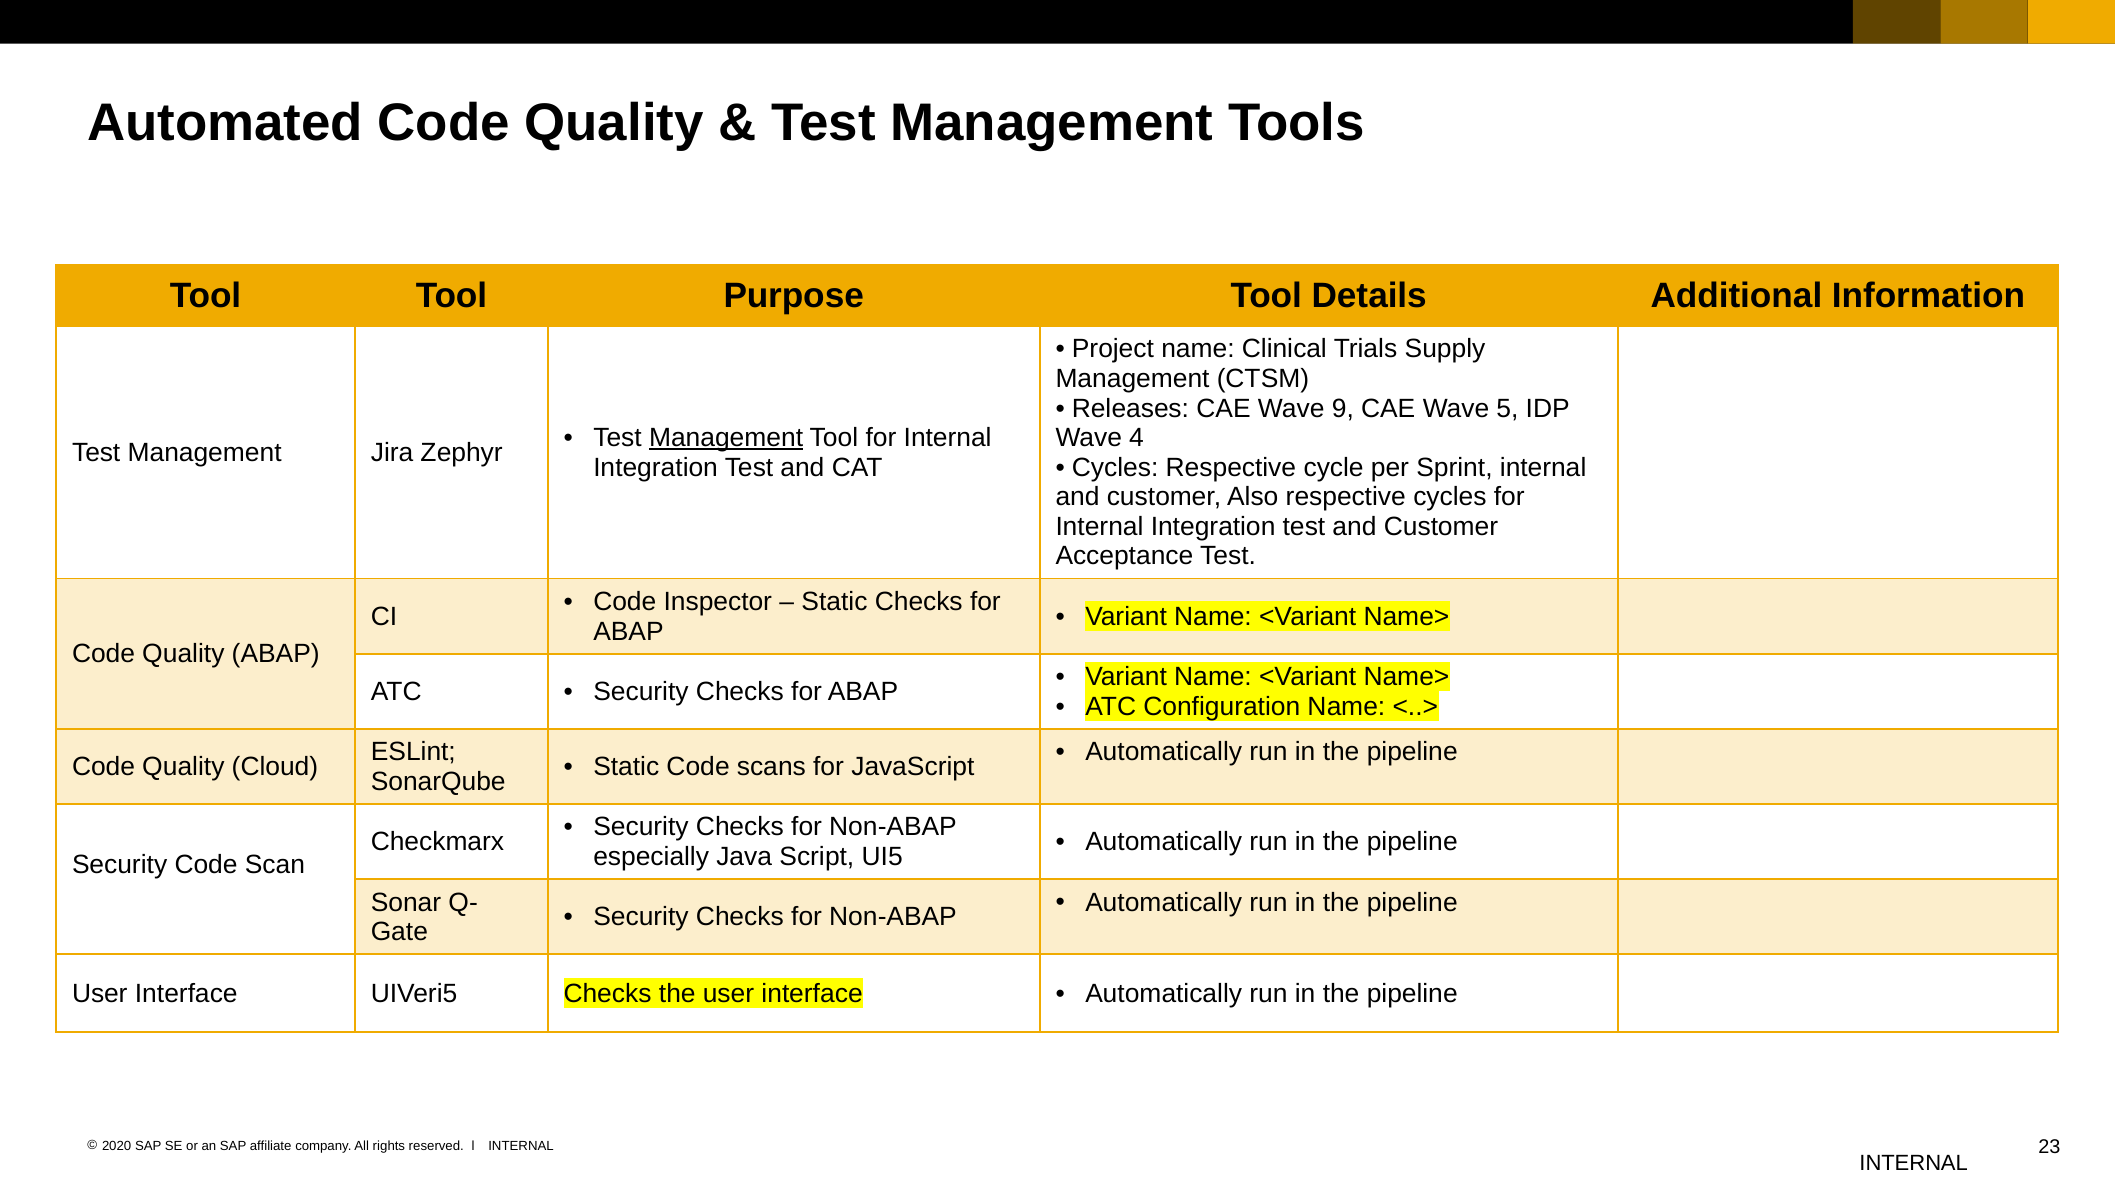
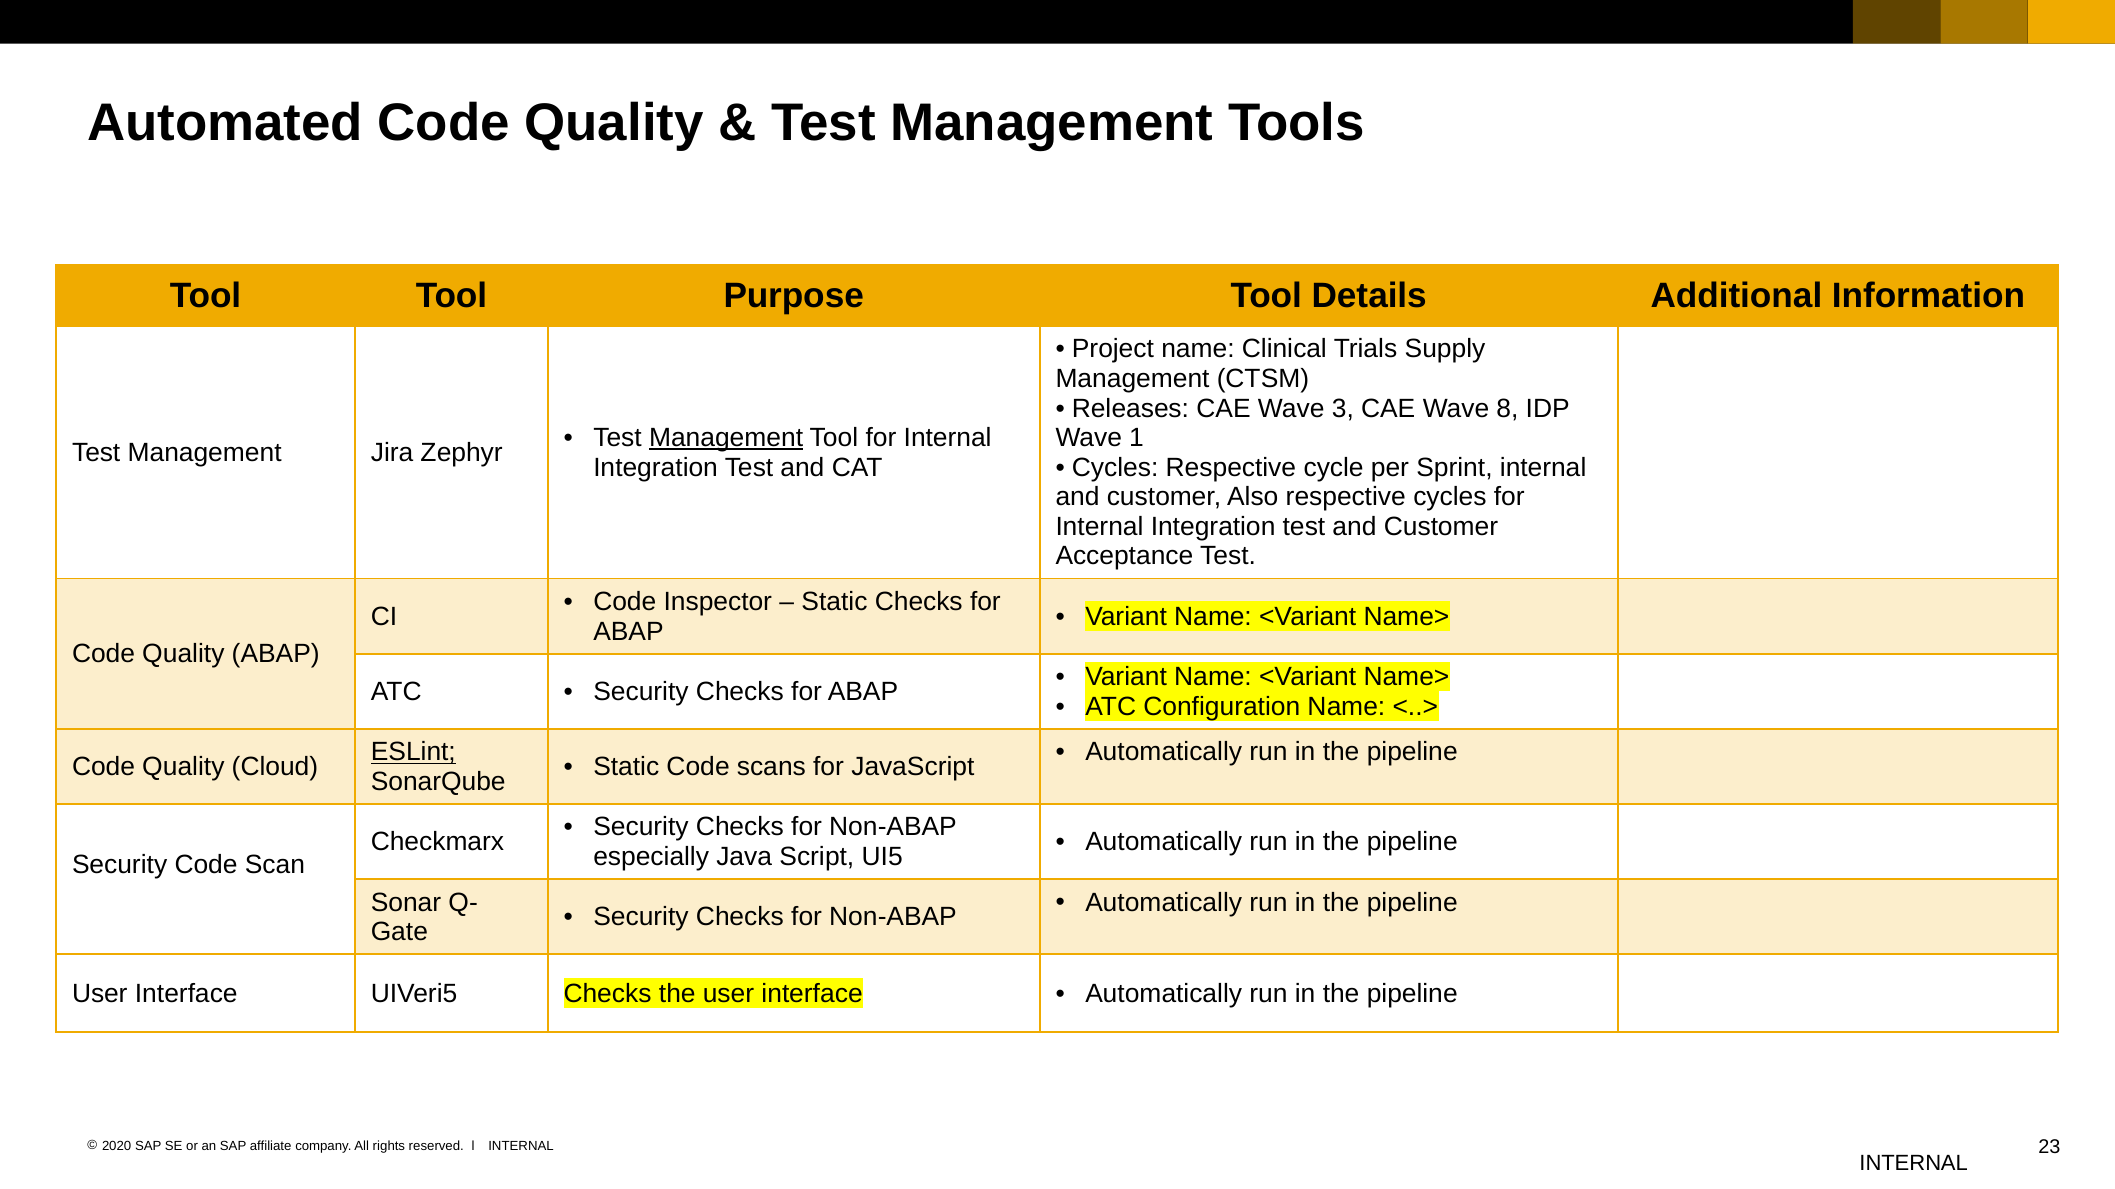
9: 9 -> 3 (1343, 409)
5: 5 -> 8 (1507, 409)
4: 4 -> 1 (1137, 438)
ESLint underline: none -> present (413, 753)
